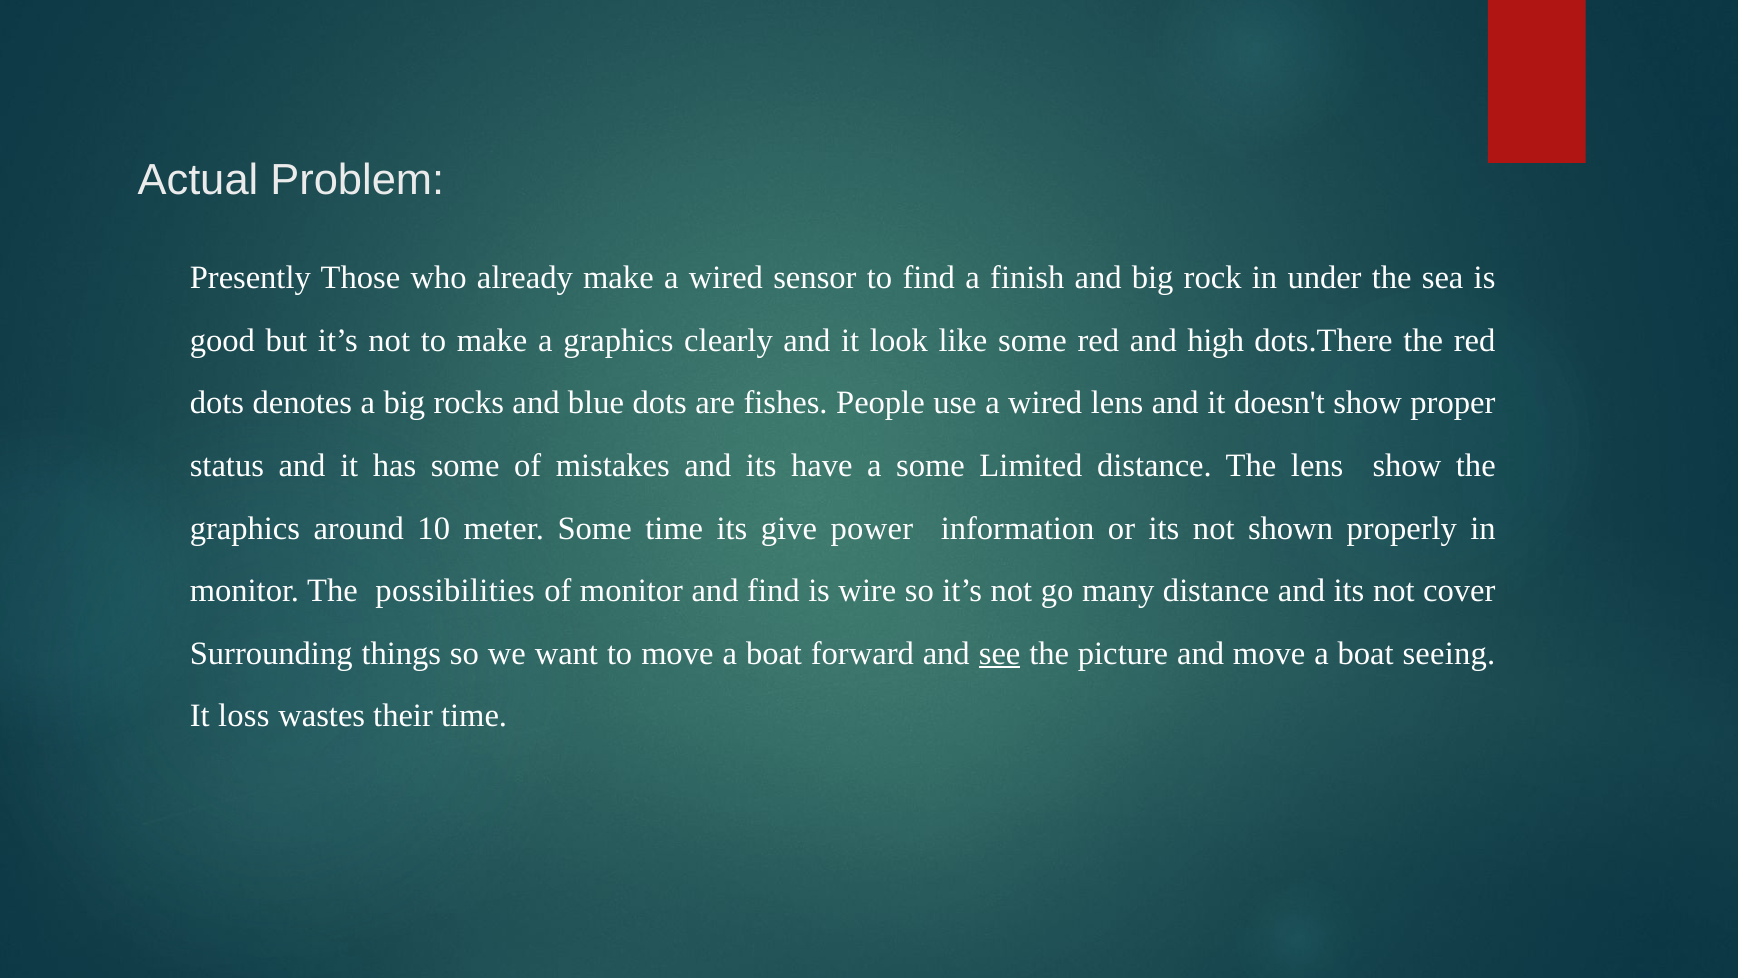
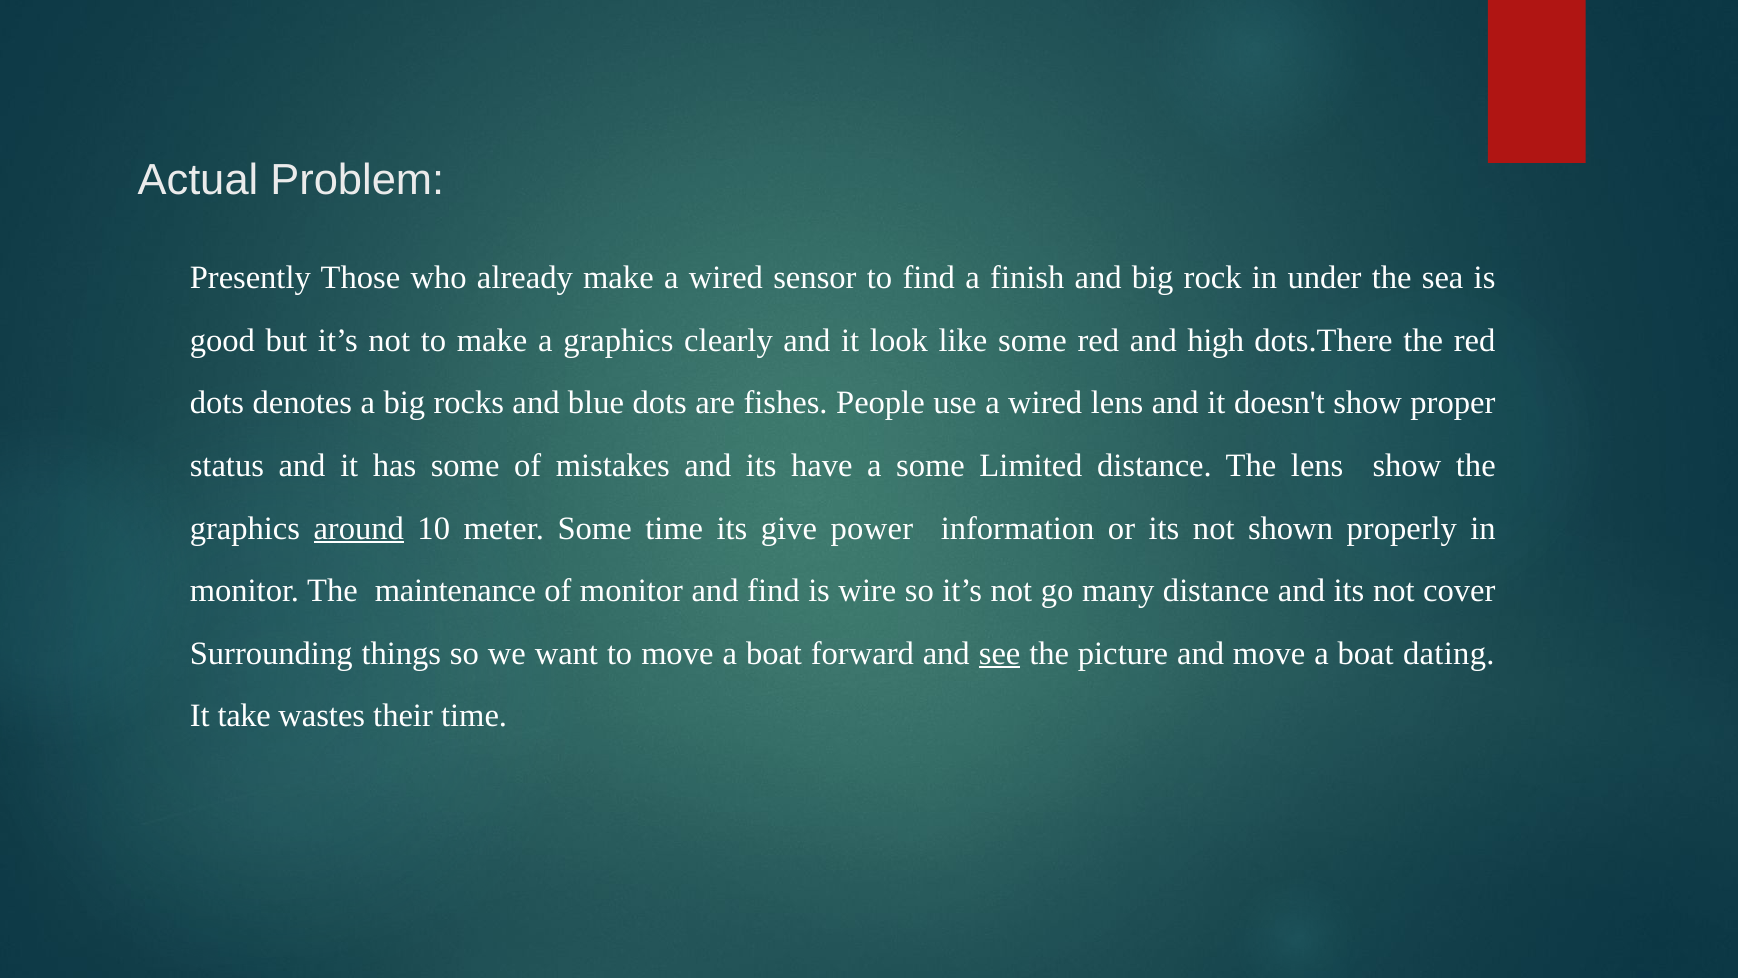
around underline: none -> present (359, 528)
possibilities: possibilities -> maintenance (456, 591)
seeing: seeing -> dating (1449, 653)
loss: loss -> take (244, 716)
